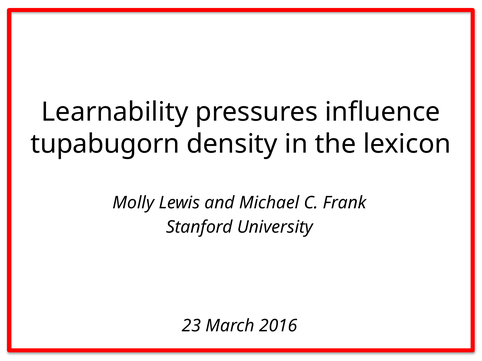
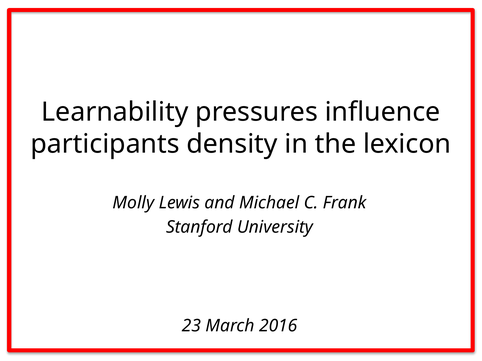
tupabugorn: tupabugorn -> participants (105, 144)
